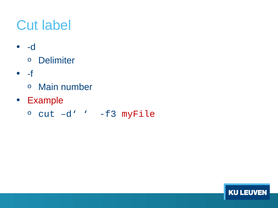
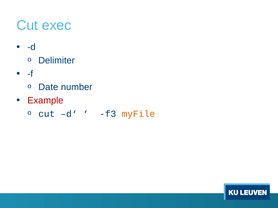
label: label -> exec (57, 25)
Main: Main -> Date (48, 87)
myFile colour: red -> orange (138, 114)
